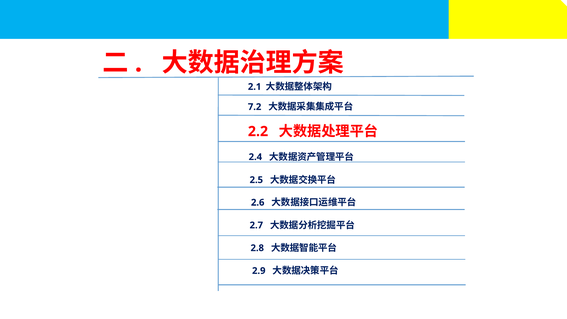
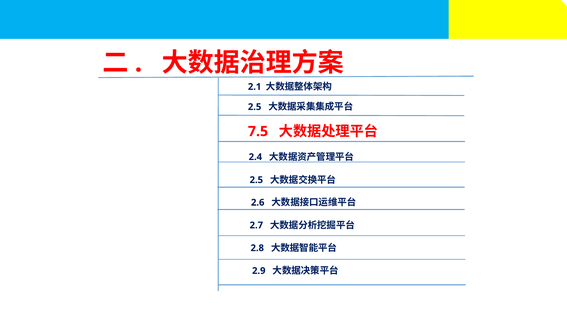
7.2: 7.2 -> 2.5 (255, 107)
2.2: 2.2 -> 7.5 (258, 131)
